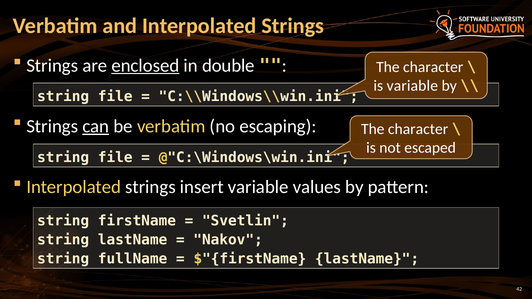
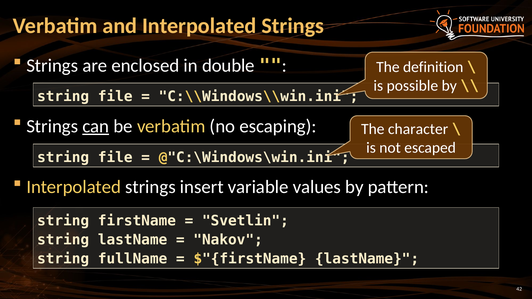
enclosed underline: present -> none (145, 66)
character: character -> definition (433, 67)
is variable: variable -> possible (412, 86)
